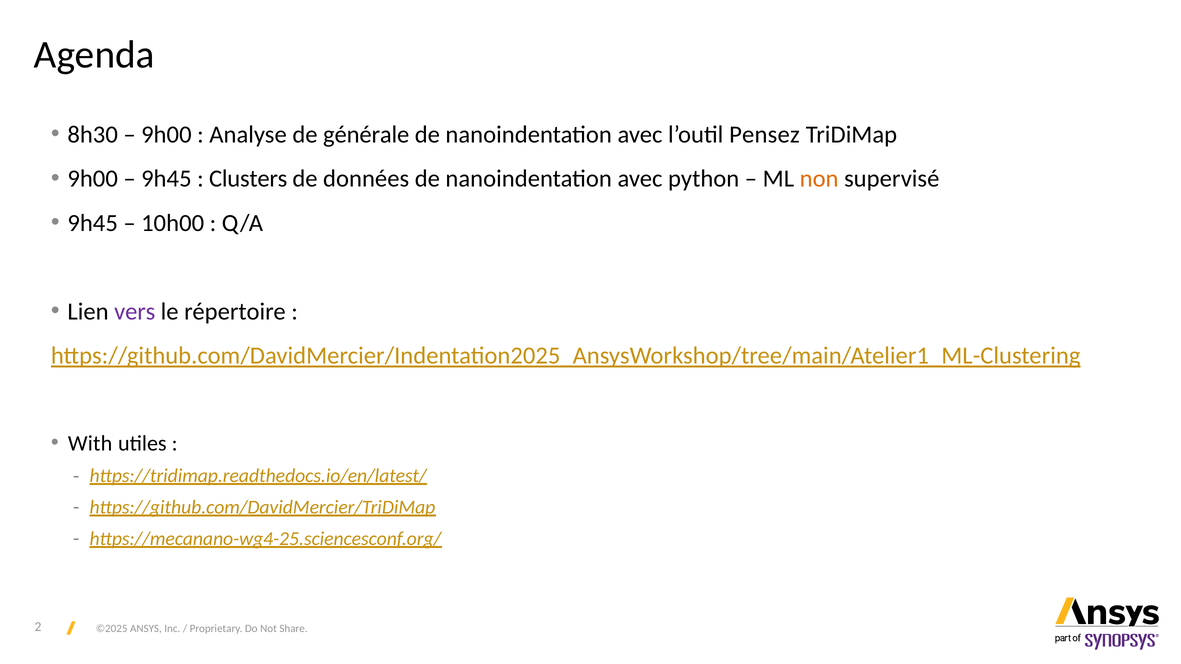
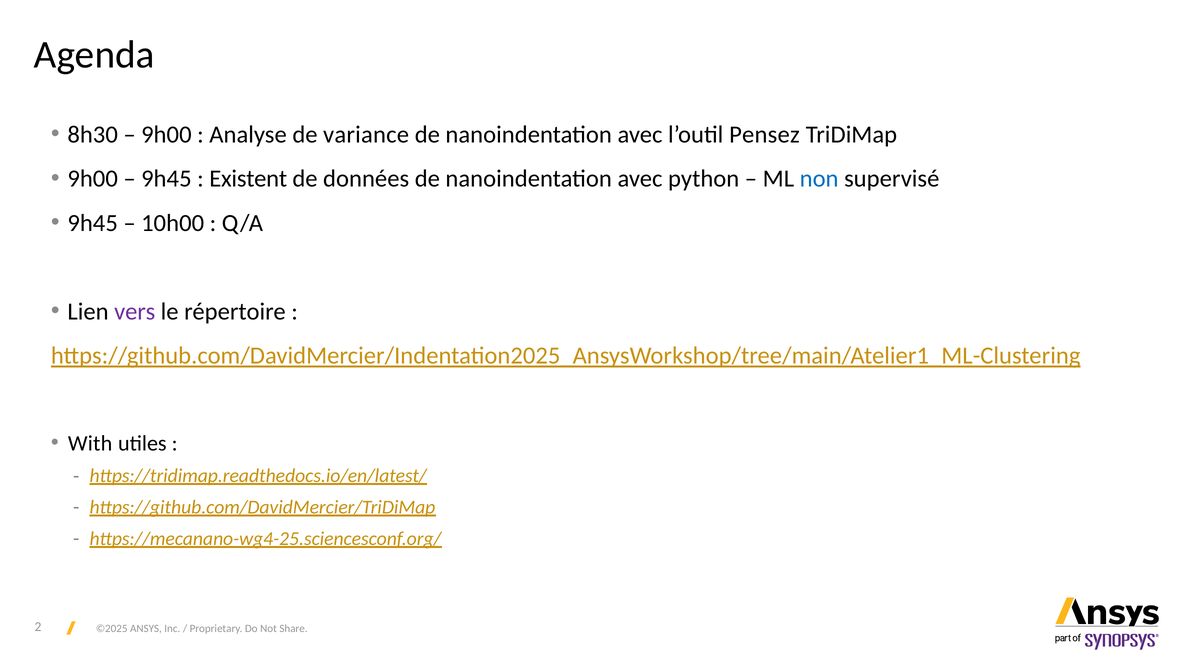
générale: générale -> variance (366, 135)
Clusters: Clusters -> Existent (248, 179)
non colour: orange -> blue (819, 179)
